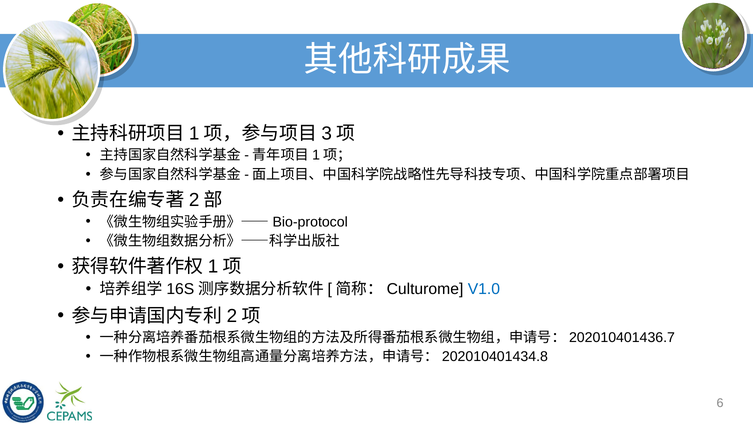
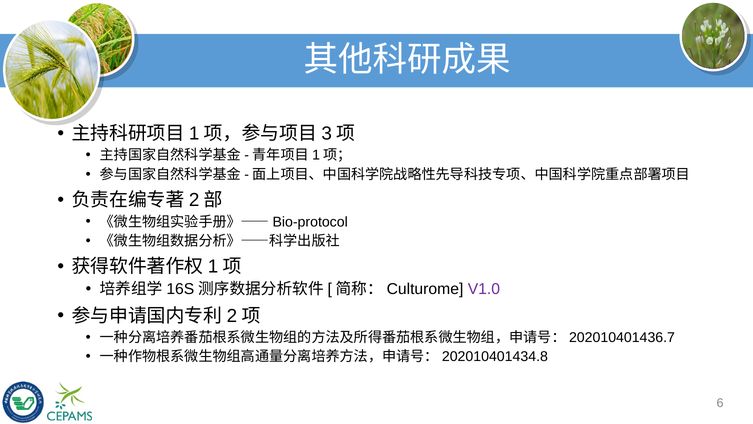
V1.0 colour: blue -> purple (484, 289)
